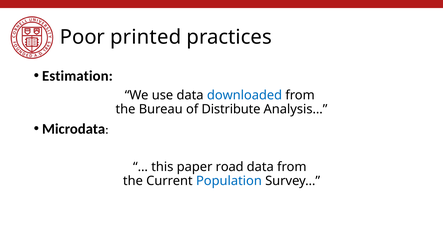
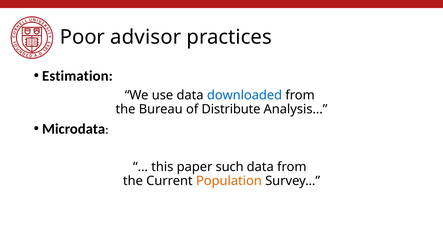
printed: printed -> advisor (146, 37)
road: road -> such (230, 167)
Population colour: blue -> orange (229, 181)
